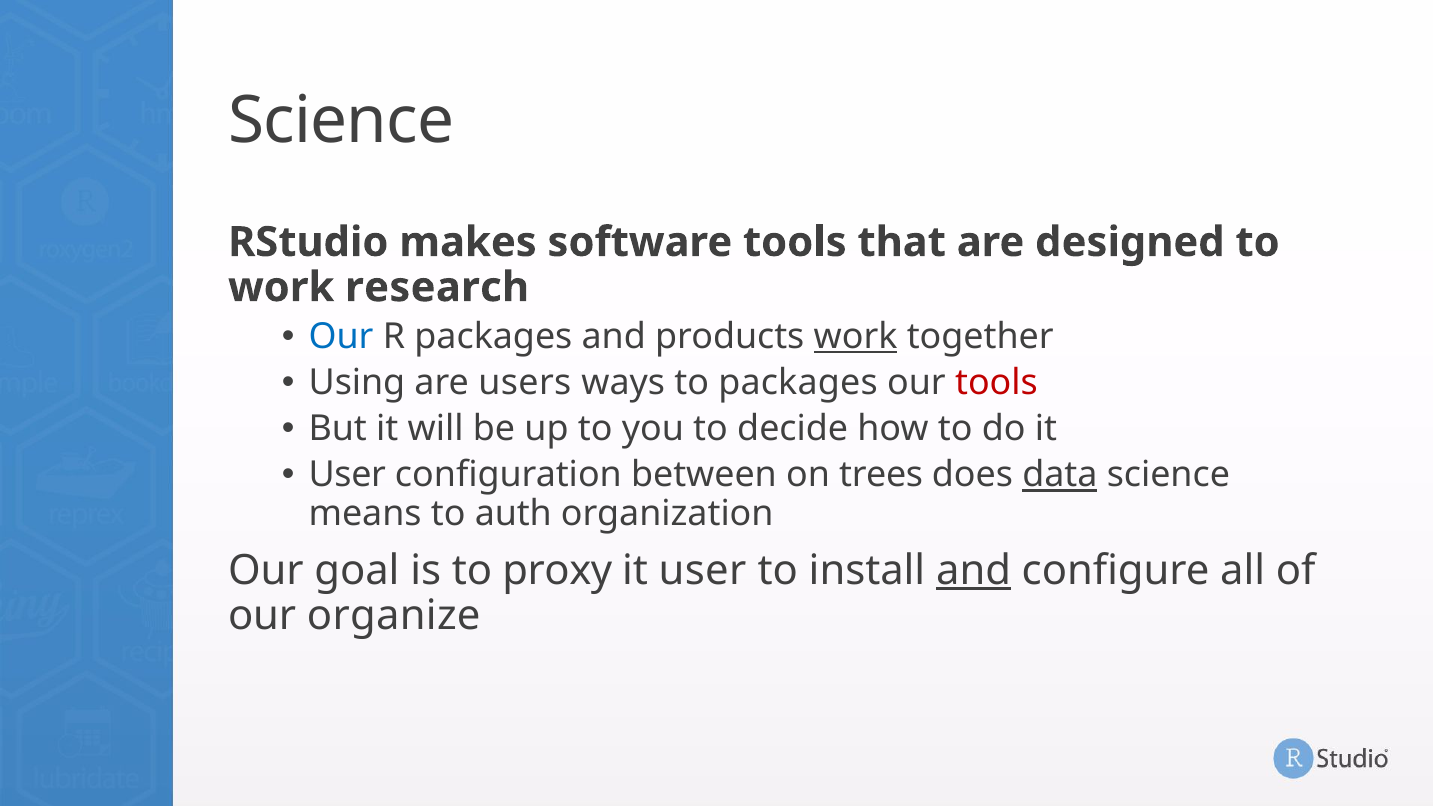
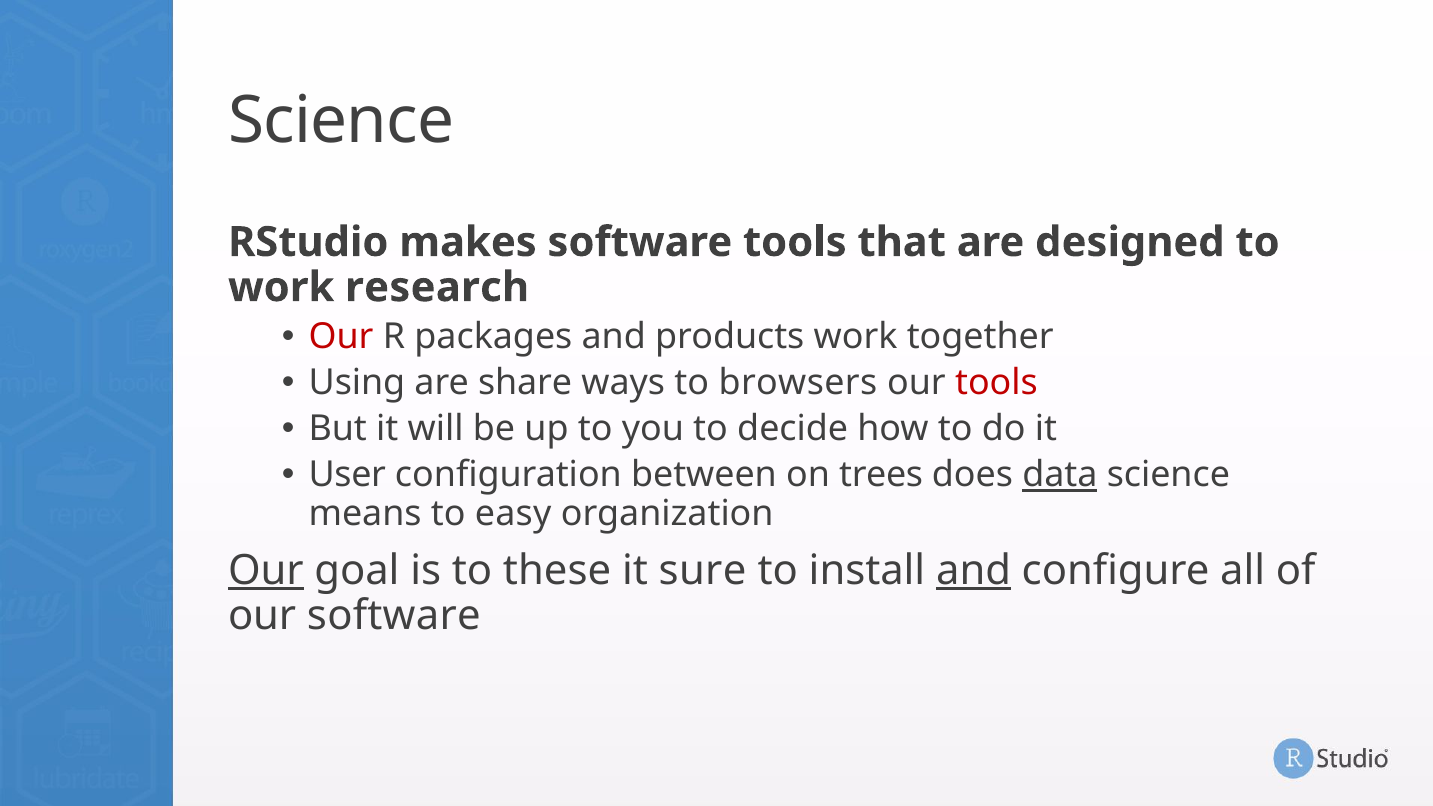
Our colour: blue -> red (341, 337)
work underline: present -> none (856, 337)
users: users -> share (525, 383)
to packages: packages -> browsers (798, 383)
auth: auth -> easy (513, 514)
Our underline: none -> present (266, 571)
proxy: proxy -> these (557, 571)
it user: user -> sure (703, 571)
our organize: organize -> software (394, 616)
